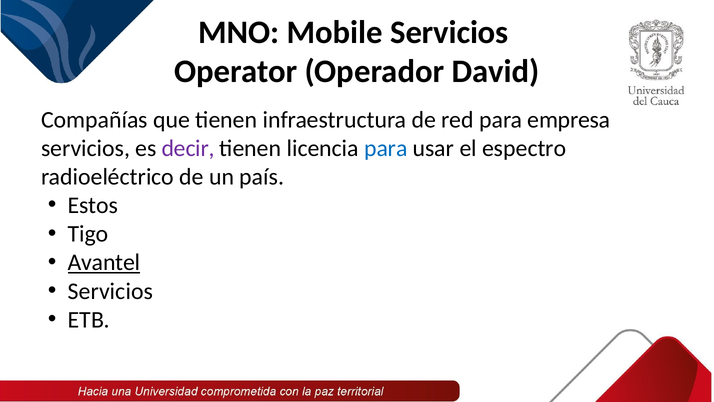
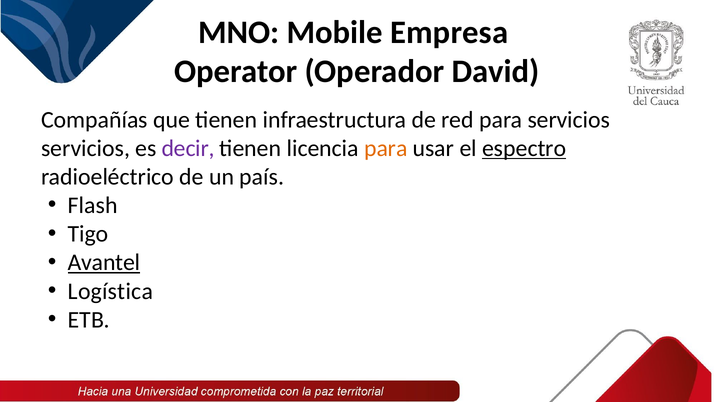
Mobile Servicios: Servicios -> Empresa (449, 32)
para empresa: empresa -> servicios (569, 120)
para colour: blue -> orange (386, 148)
espectro underline: none -> present (524, 148)
Estos: Estos -> Flash (93, 205)
Servicios: Servicios -> Logística (110, 291)
